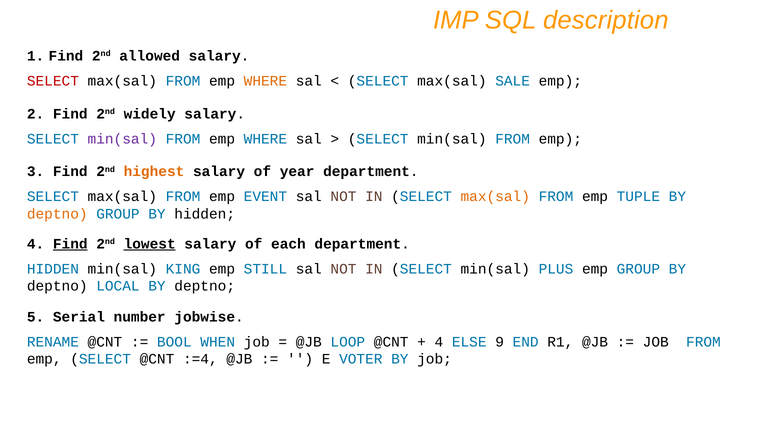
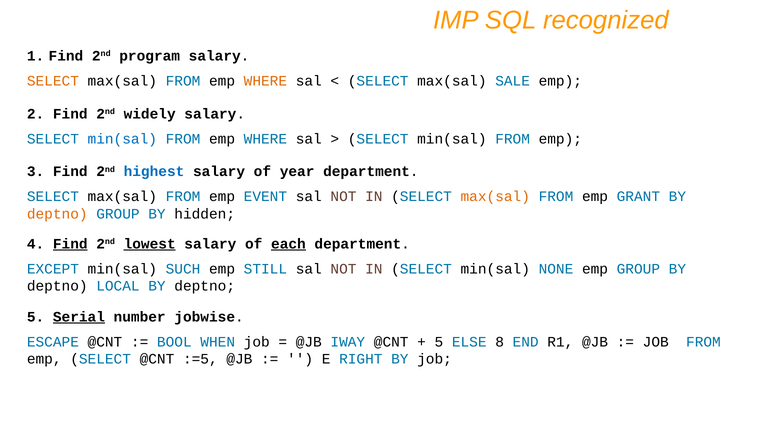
description: description -> recognized (606, 20)
allowed: allowed -> program (150, 56)
SELECT colour: red -> orange (53, 81)
min(sal colour: purple -> blue (122, 139)
highest colour: orange -> blue (154, 172)
TUPLE: TUPLE -> GRANT (638, 197)
each underline: none -> present (288, 244)
HIDDEN: HIDDEN -> EXCEPT (53, 269)
KING: KING -> SUCH (183, 269)
PLUS: PLUS -> NONE (556, 269)
Serial underline: none -> present (79, 317)
RENAME: RENAME -> ESCAPE (53, 342)
LOOP: LOOP -> IWAY (348, 342)
4: 4 -> 5 (439, 342)
9: 9 -> 8 (500, 342)
:=4: :=4 -> :=5 (200, 359)
VOTER: VOTER -> RIGHT (361, 359)
